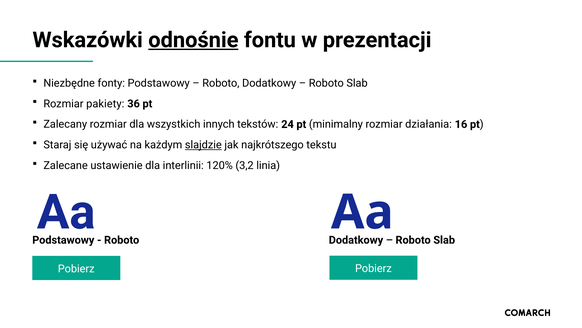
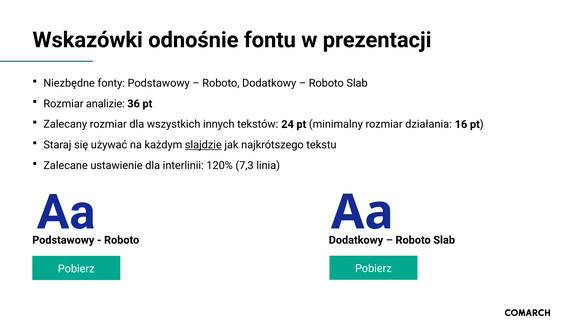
odnośnie underline: present -> none (193, 40)
pakiety: pakiety -> analizie (105, 104)
3,2: 3,2 -> 7,3 (245, 165)
